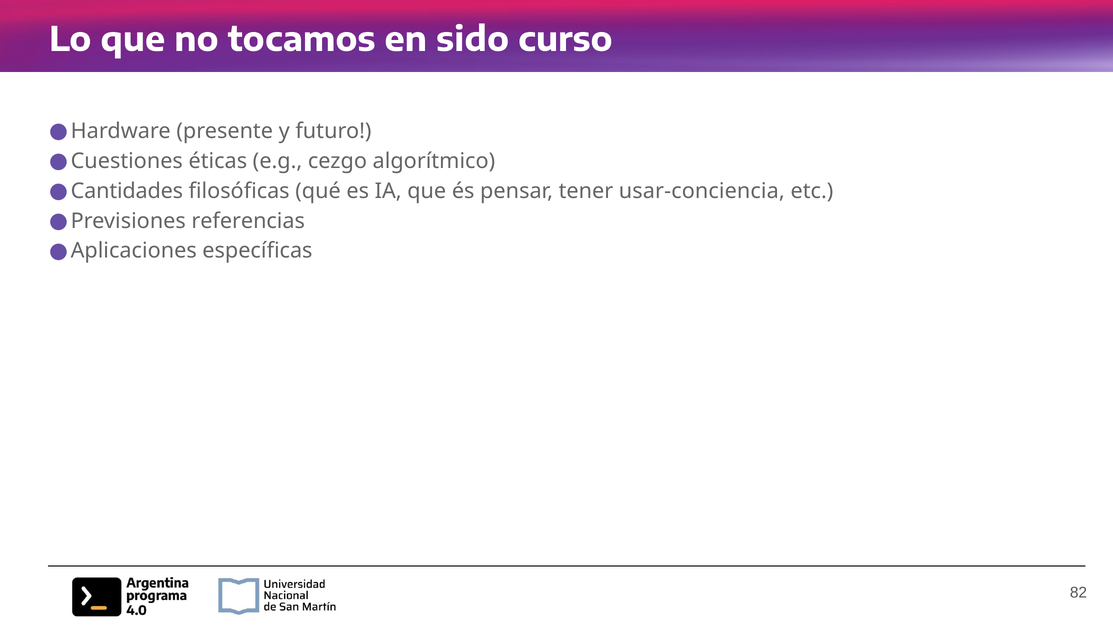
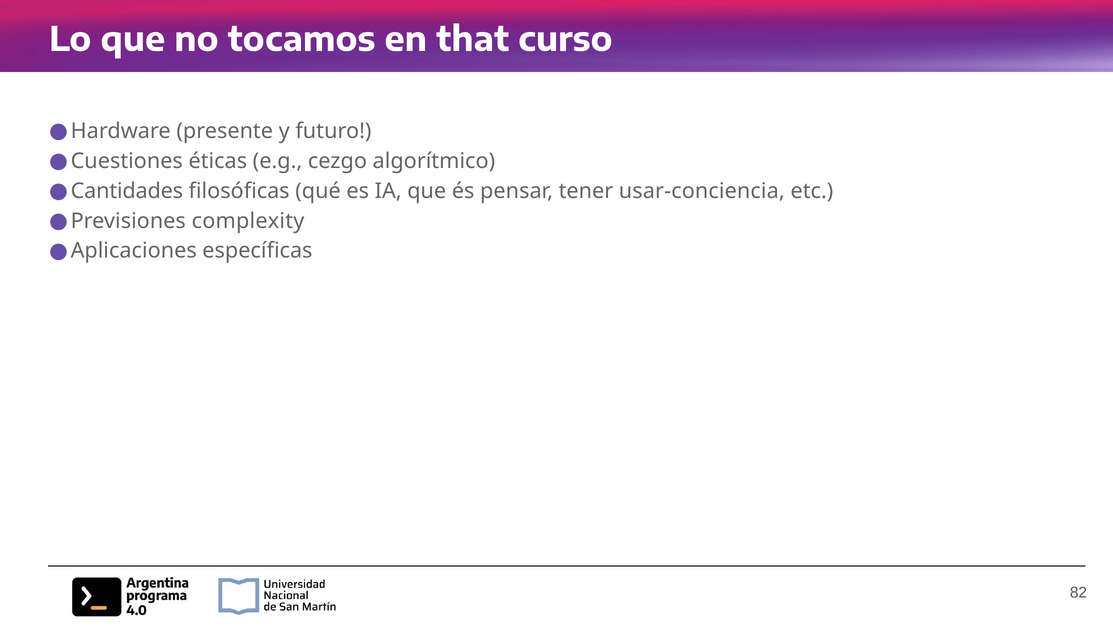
sido: sido -> that (473, 40)
referencias: referencias -> complexity (248, 221)
